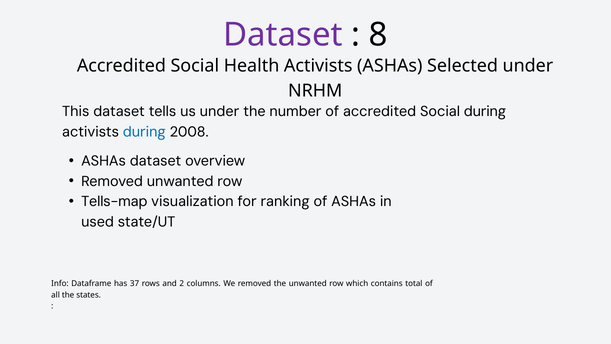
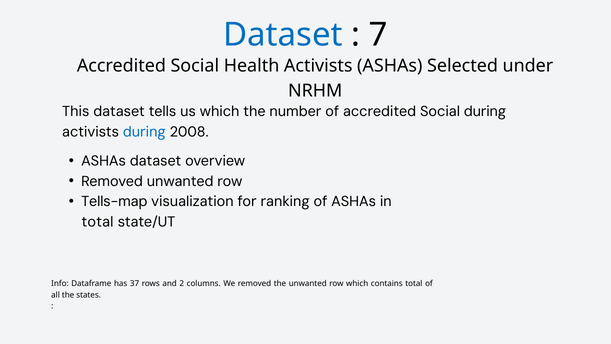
Dataset colour: purple -> blue (283, 35)
8: 8 -> 7 (378, 35)
us under: under -> which (220, 112)
used: used -> total (97, 222)
